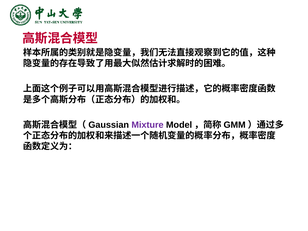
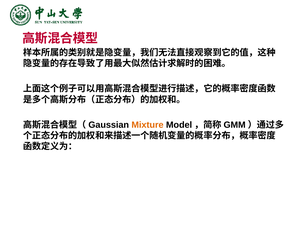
Mixture colour: purple -> orange (148, 125)
